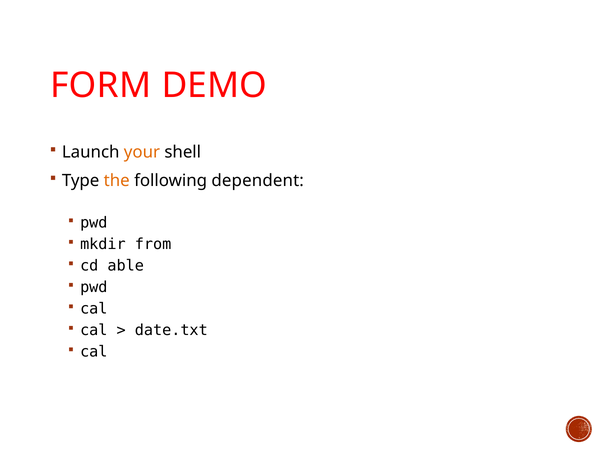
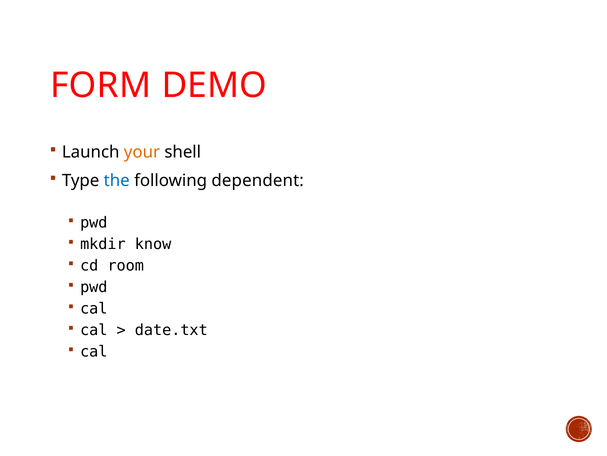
the colour: orange -> blue (117, 180)
from: from -> know (153, 244)
able: able -> room (126, 265)
